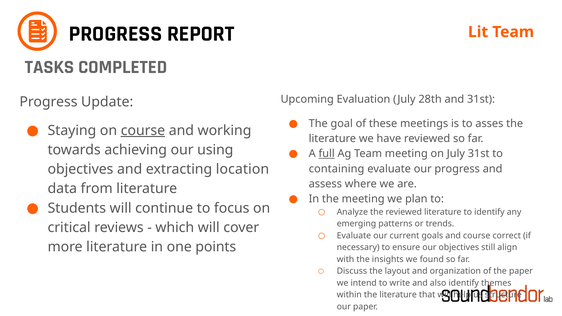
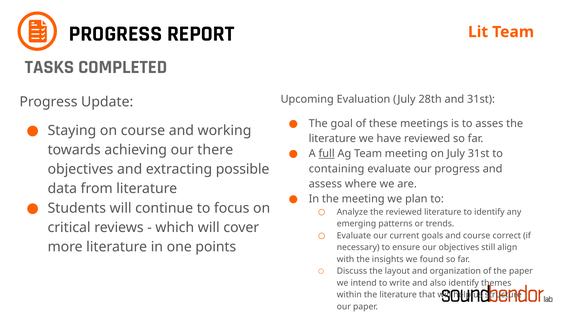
course underline: present -> none (143, 131)
using: using -> there (215, 150)
location: location -> possible (243, 169)
